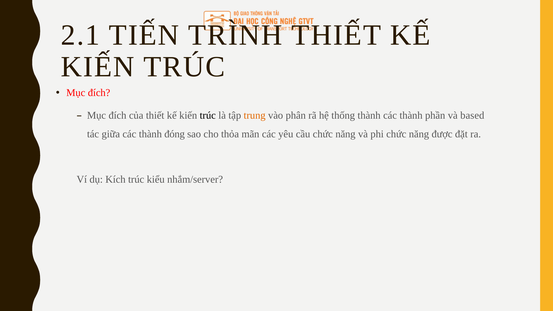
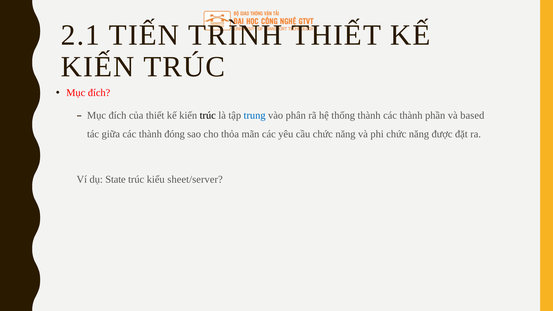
trung colour: orange -> blue (255, 116)
Kích: Kích -> State (116, 180)
nhắm/server: nhắm/server -> sheet/server (195, 180)
